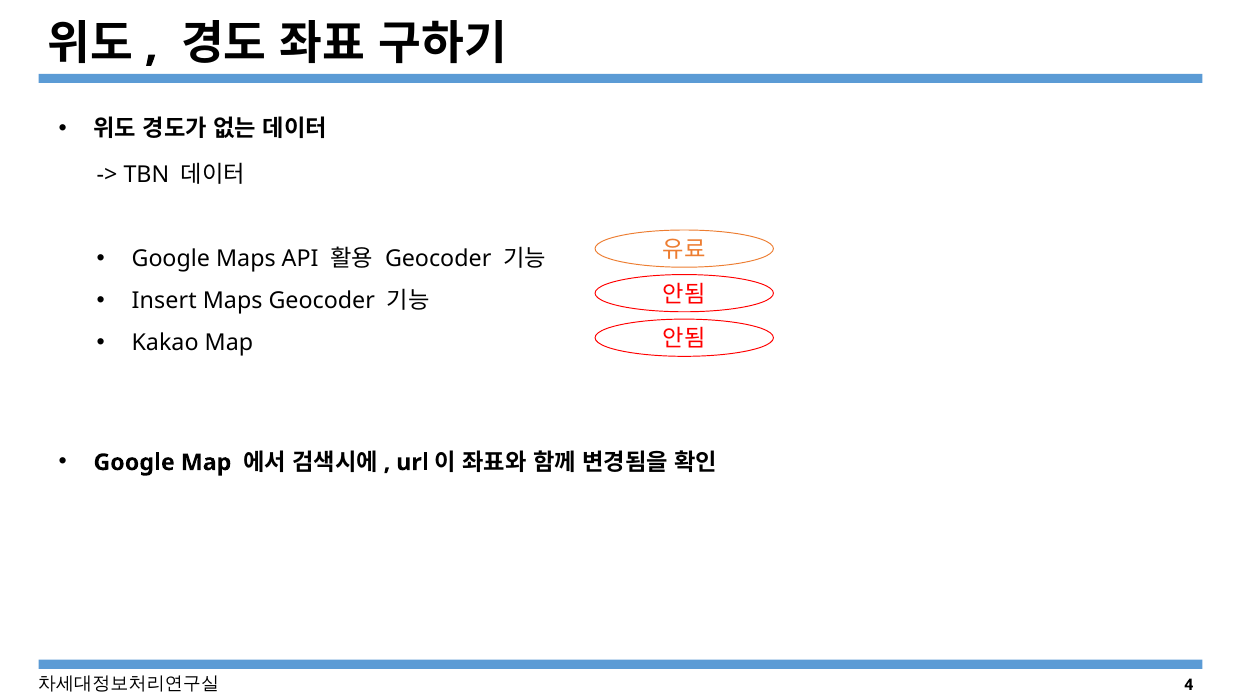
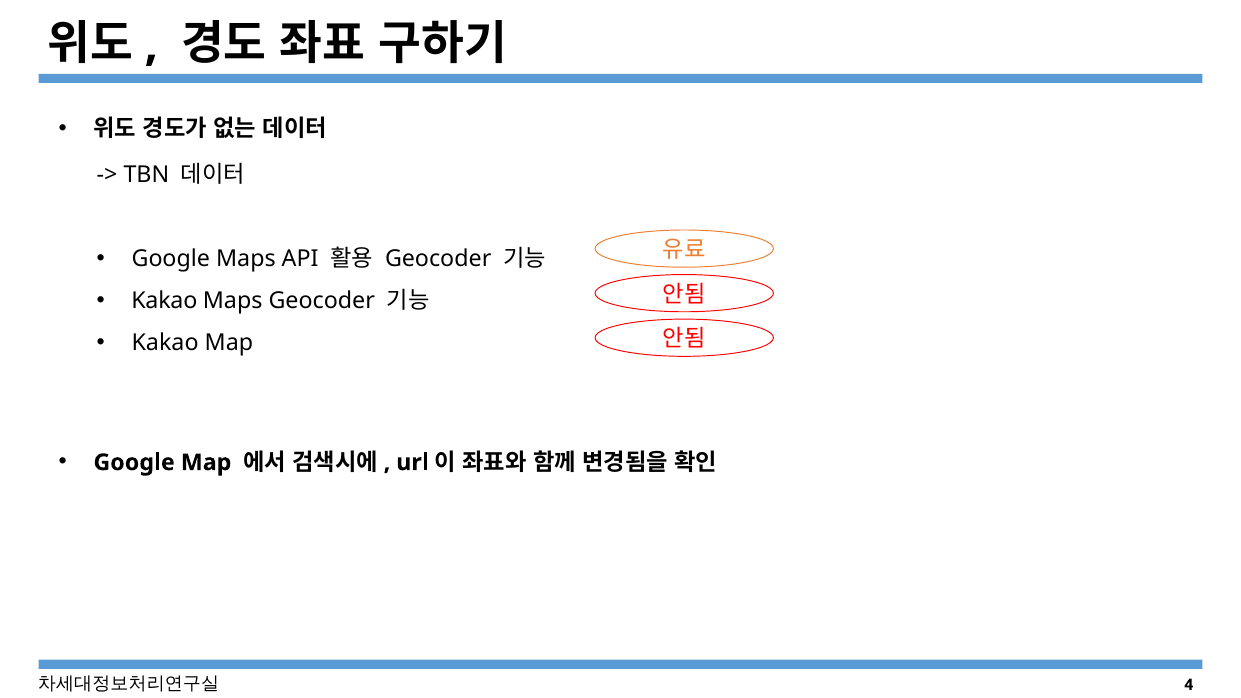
Insert: Insert -> Kakao (164, 301)
